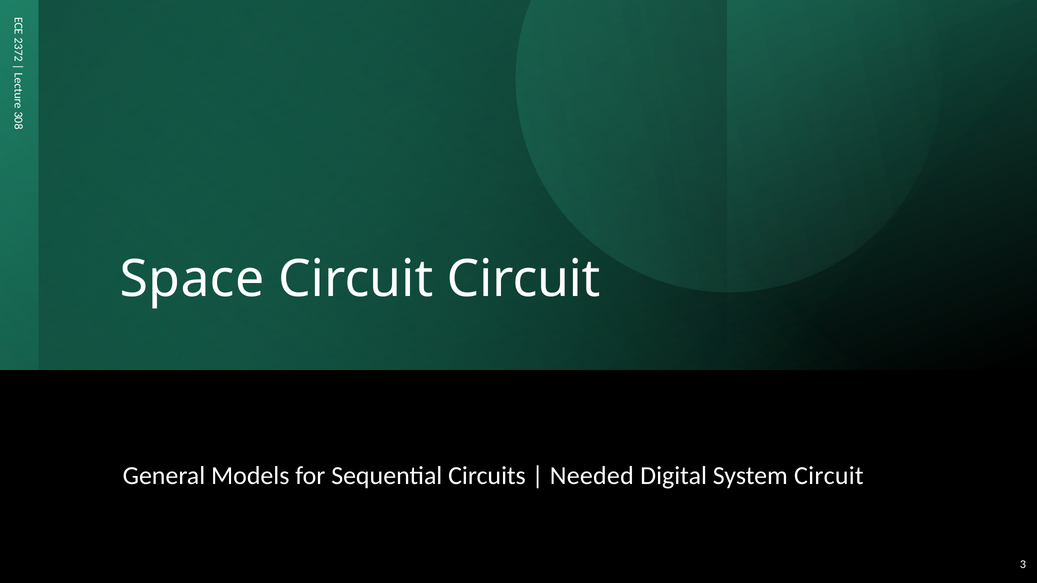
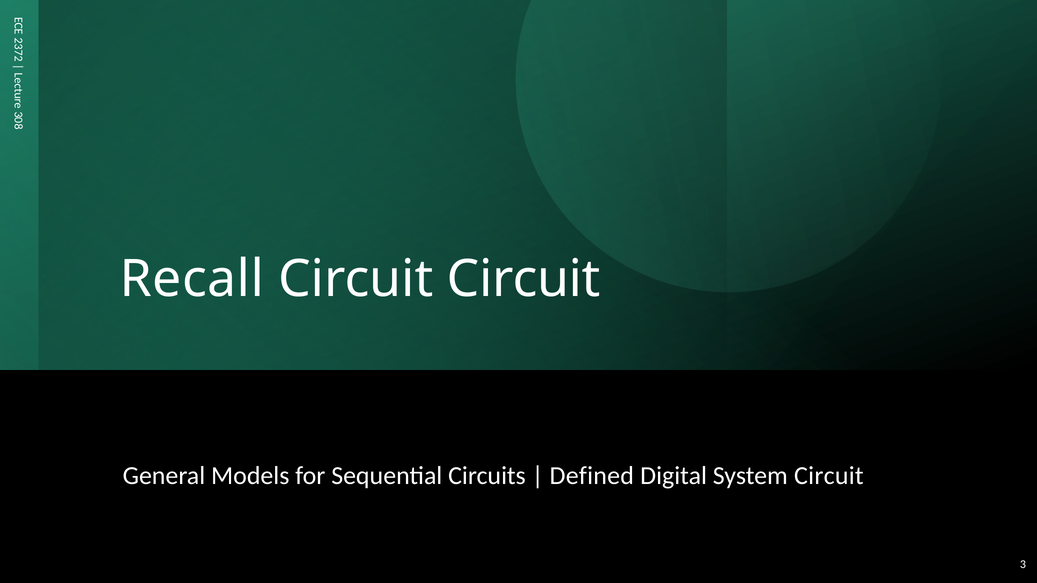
Space: Space -> Recall (192, 279)
Needed: Needed -> Defined (592, 476)
